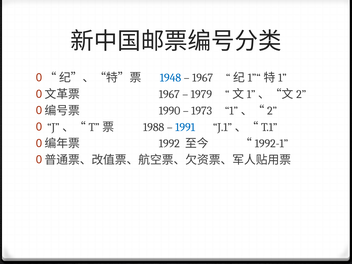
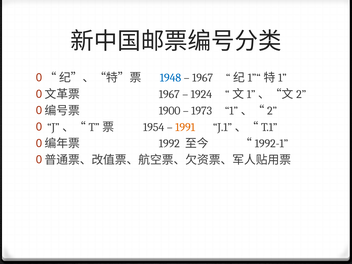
1979: 1979 -> 1924 (201, 94)
1990: 1990 -> 1900 (170, 111)
1988: 1988 -> 1954 (154, 127)
1991 colour: blue -> orange (185, 127)
